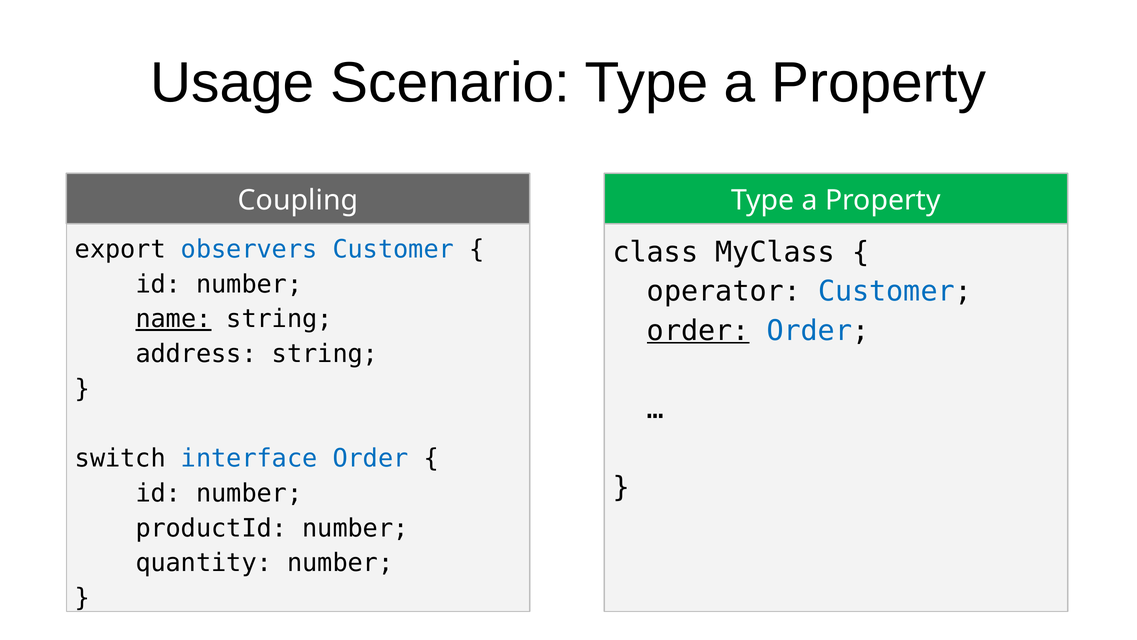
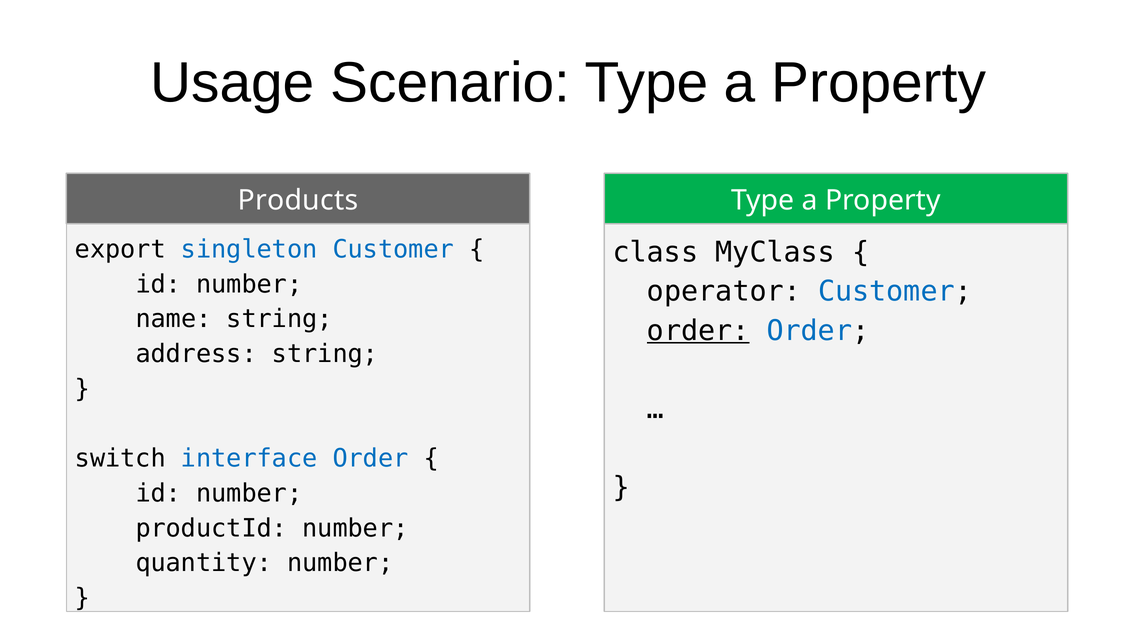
Coupling: Coupling -> Products (298, 200)
observers: observers -> singleton (249, 249)
name underline: present -> none (173, 319)
